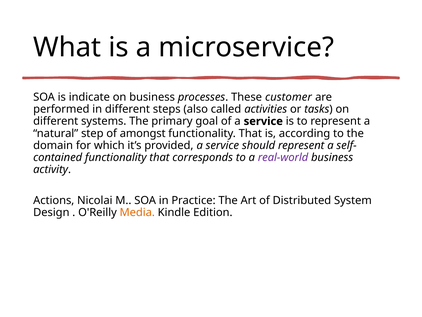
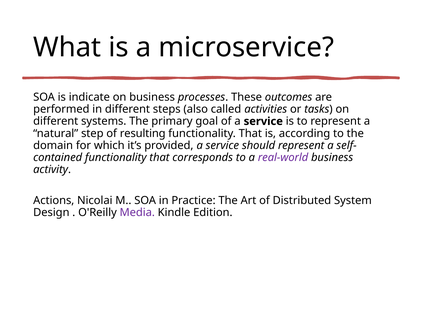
customer: customer -> outcomes (289, 97)
amongst: amongst -> resulting (143, 133)
Media colour: orange -> purple (137, 212)
